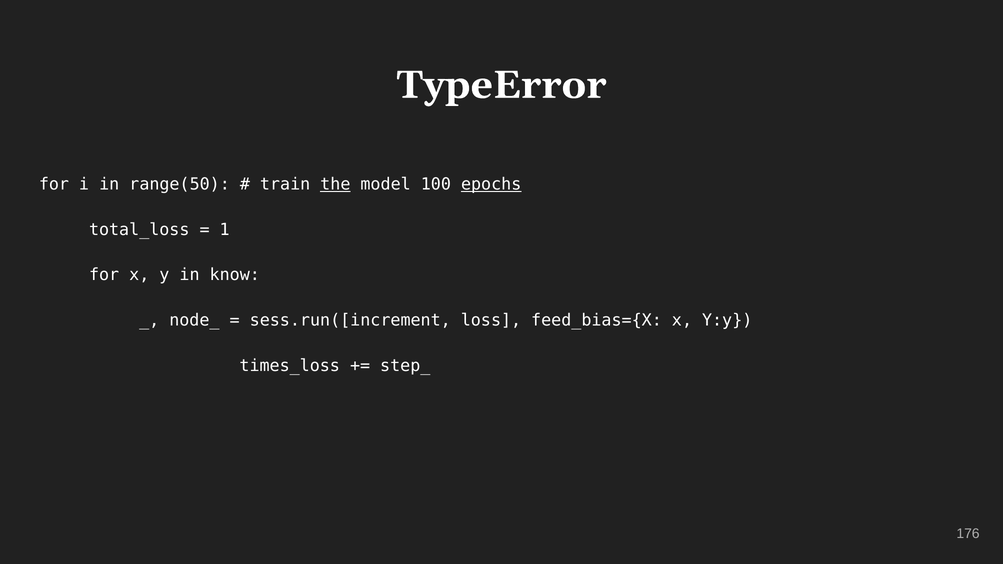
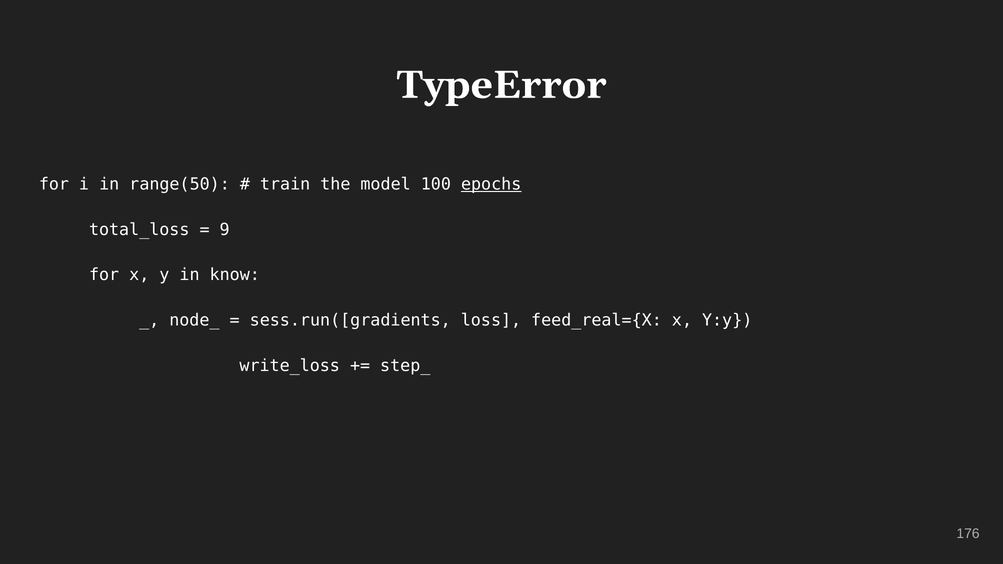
the underline: present -> none (335, 184)
1: 1 -> 9 (225, 230)
sess.run([increment: sess.run([increment -> sess.run([gradients (350, 320)
feed_bias={X: feed_bias={X -> feed_real={X (596, 320)
times_loss: times_loss -> write_loss (290, 366)
